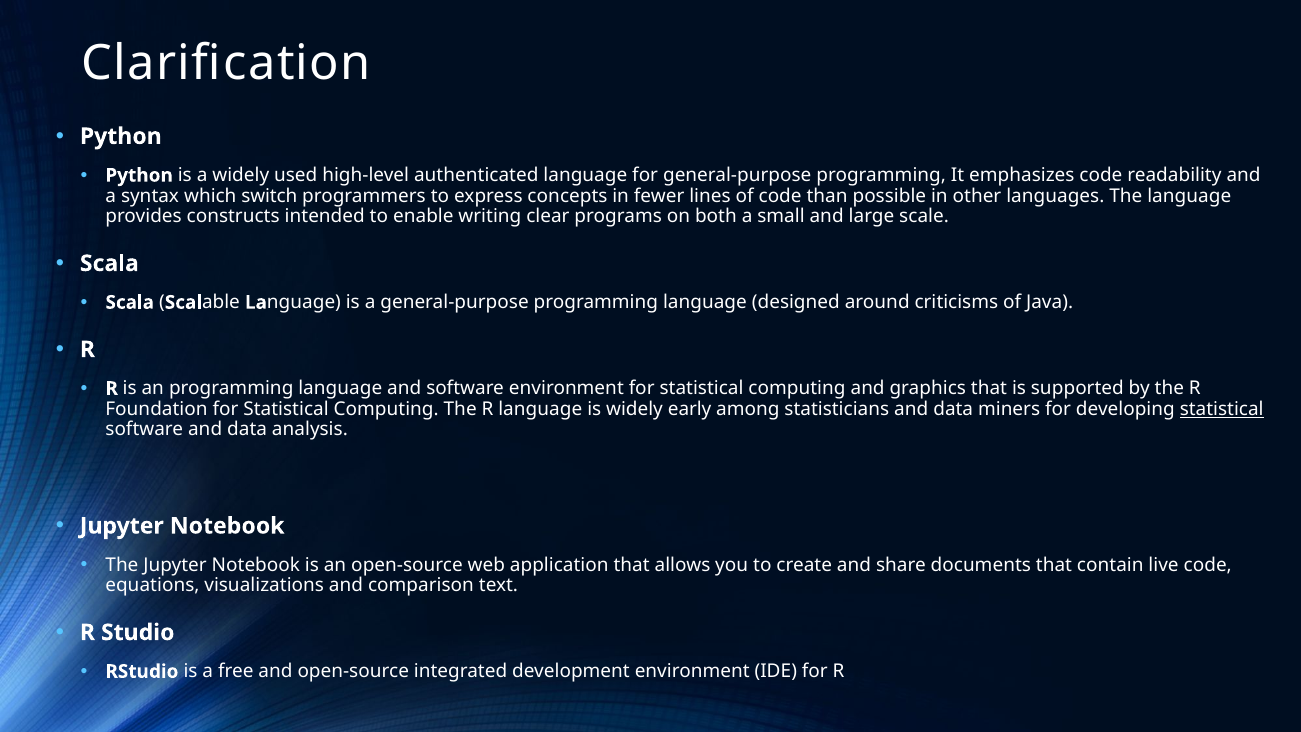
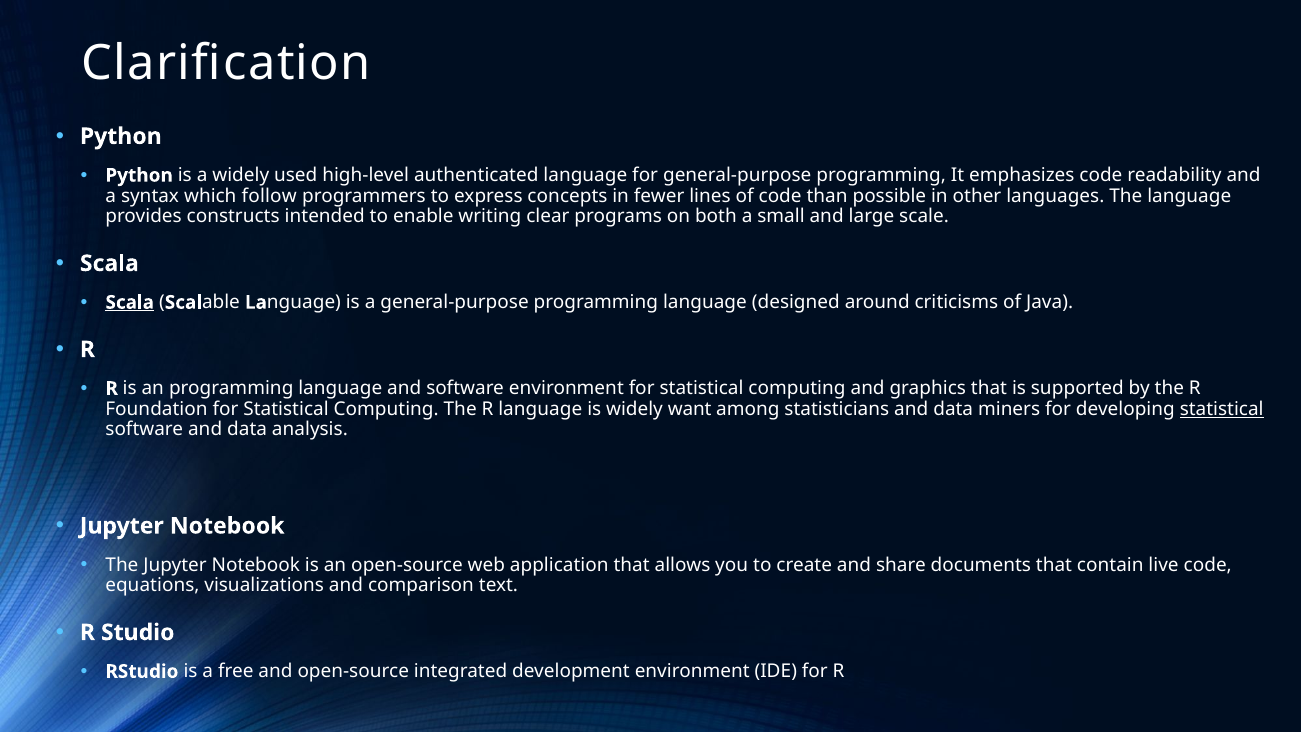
switch: switch -> follow (269, 196)
Scala underline: none -> present (130, 302)
early: early -> want (690, 409)
